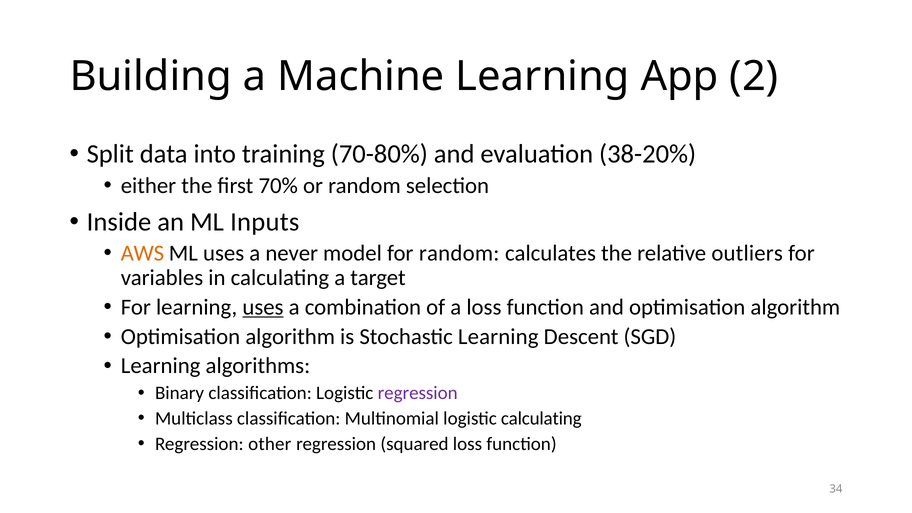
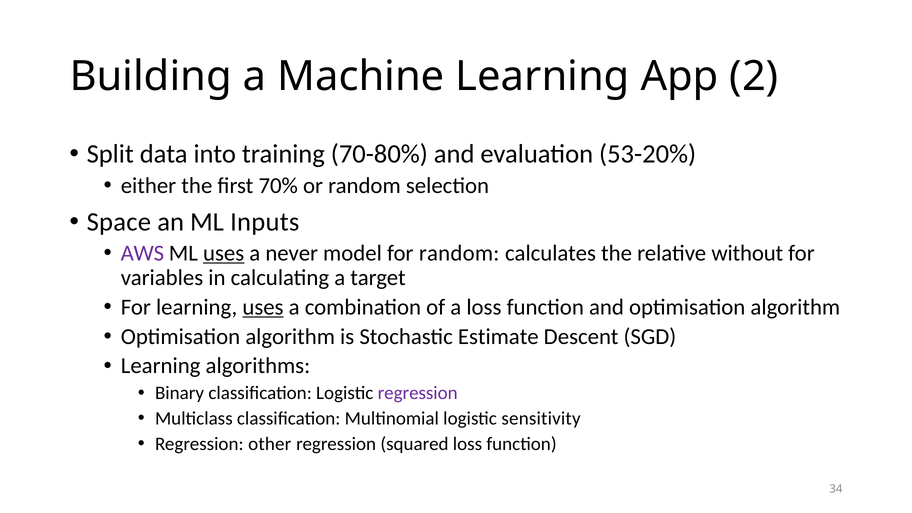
38-20%: 38-20% -> 53-20% (648, 154)
Inside: Inside -> Space (119, 222)
AWS colour: orange -> purple (142, 253)
uses underline: none -> present (224, 253)
outliers: outliers -> without (747, 253)
Stochastic Learning: Learning -> Estimate (498, 337)
logistic calculating: calculating -> sensitivity (541, 418)
